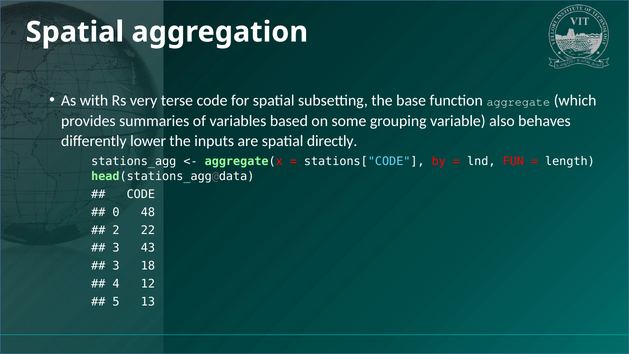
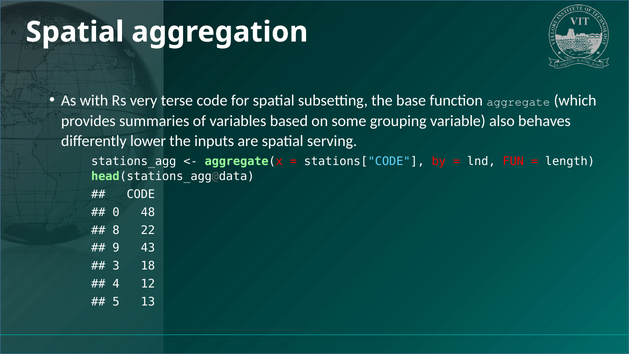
directly: directly -> serving (332, 141)
2: 2 -> 8 (116, 230)
3: 3 -> 9 (116, 248)
